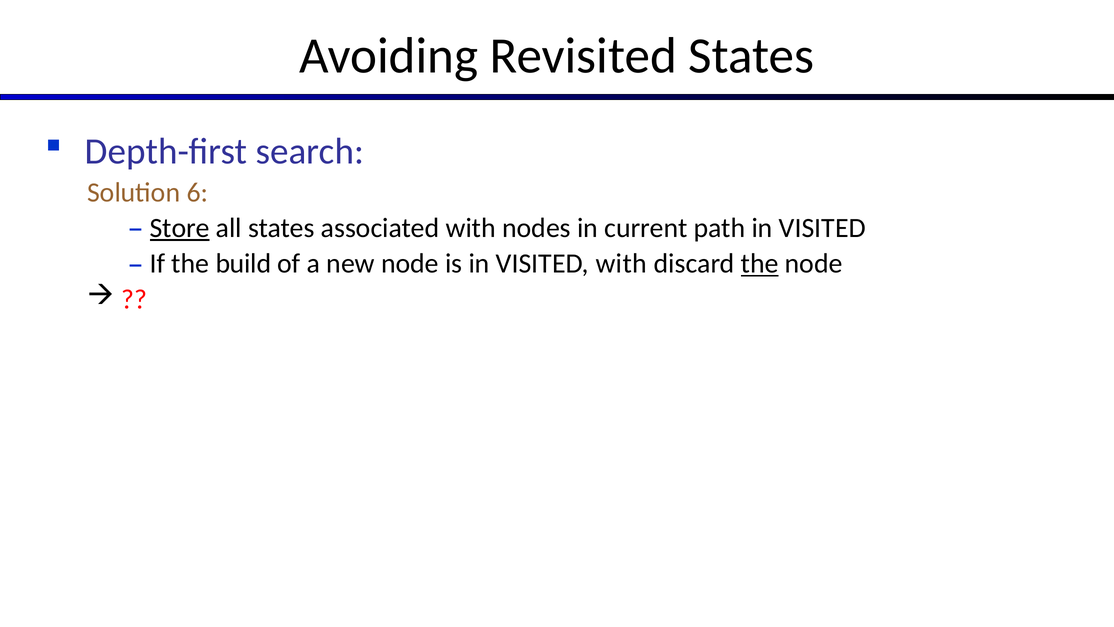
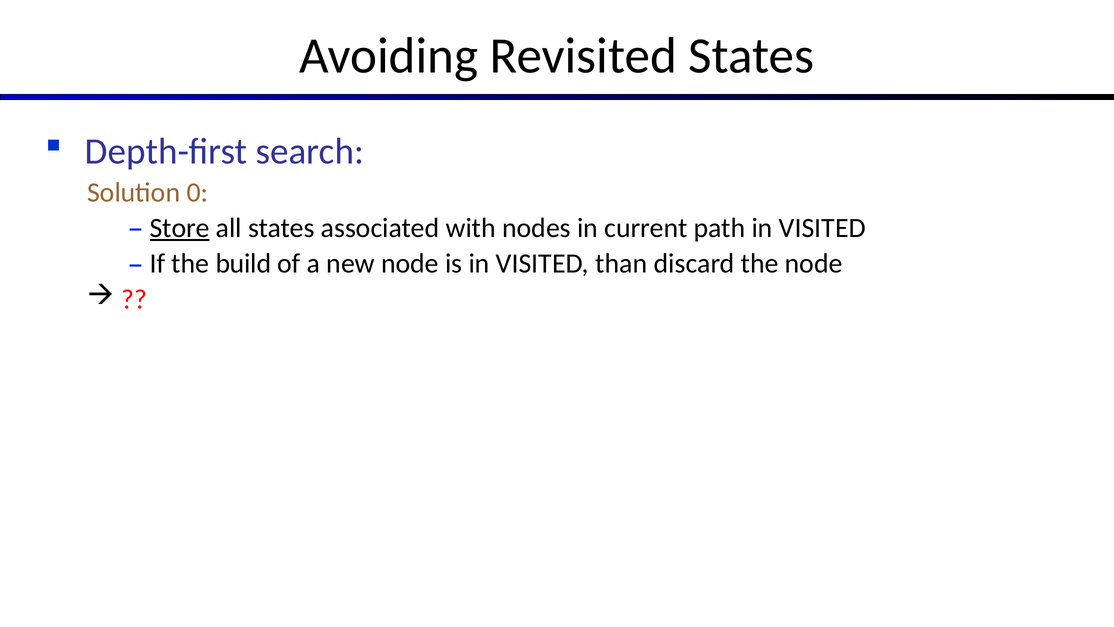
6: 6 -> 0 (197, 192)
VISITED with: with -> than (621, 264)
the underline: present -> none (760, 264)
